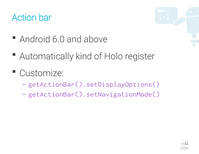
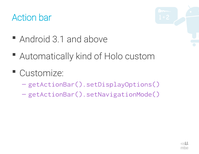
6.0: 6.0 -> 3.1 (58, 39)
register: register -> custom (140, 56)
